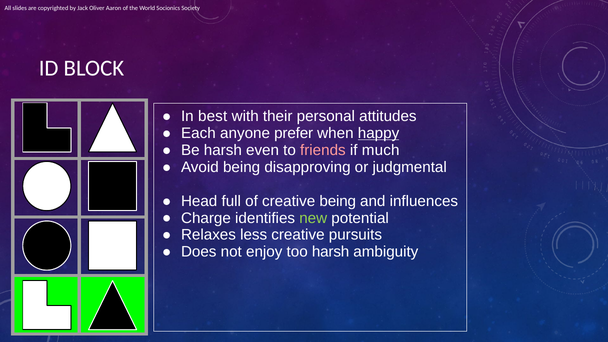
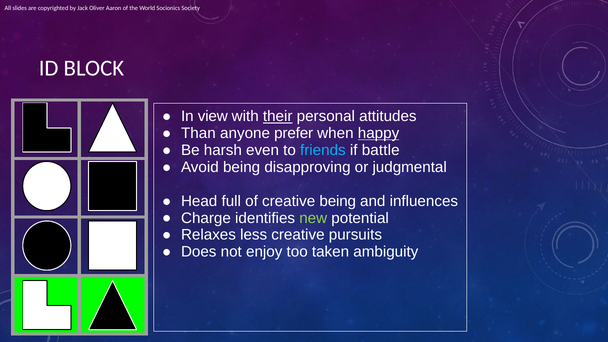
best: best -> view (213, 116)
their underline: none -> present (278, 116)
Each: Each -> Than (198, 133)
friends colour: pink -> light blue (323, 150)
much: much -> battle (381, 150)
too harsh: harsh -> taken (331, 252)
